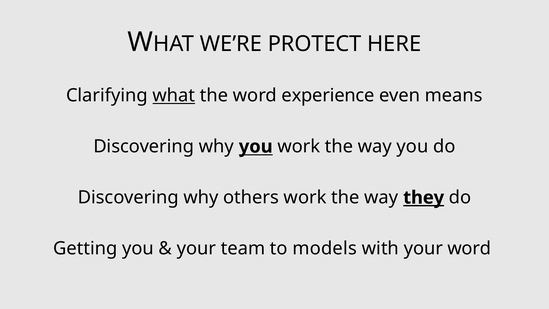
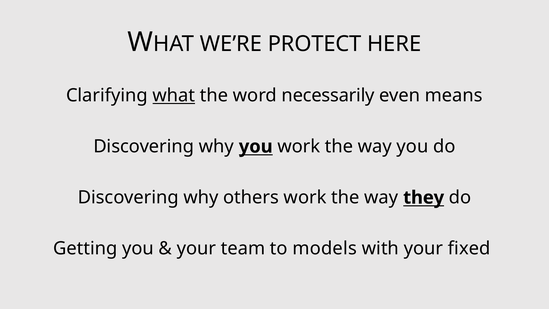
experience: experience -> necessarily (328, 95)
they underline: present -> none (424, 197)
your word: word -> fixed (469, 248)
